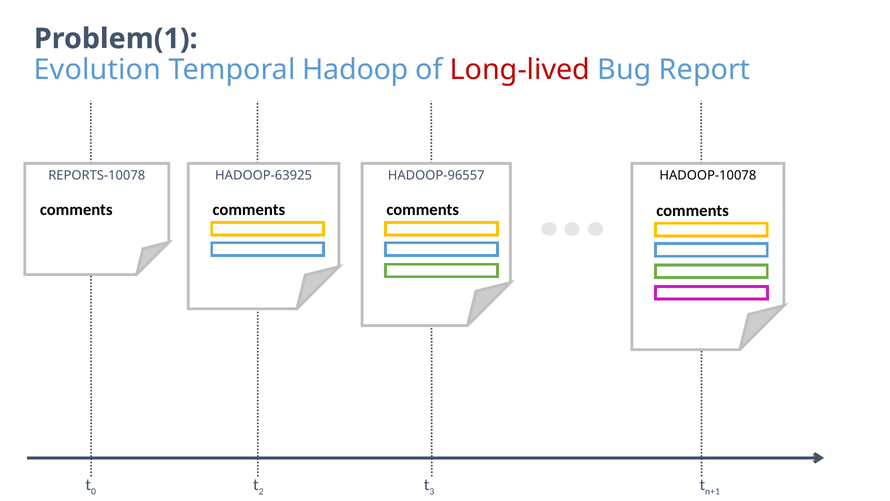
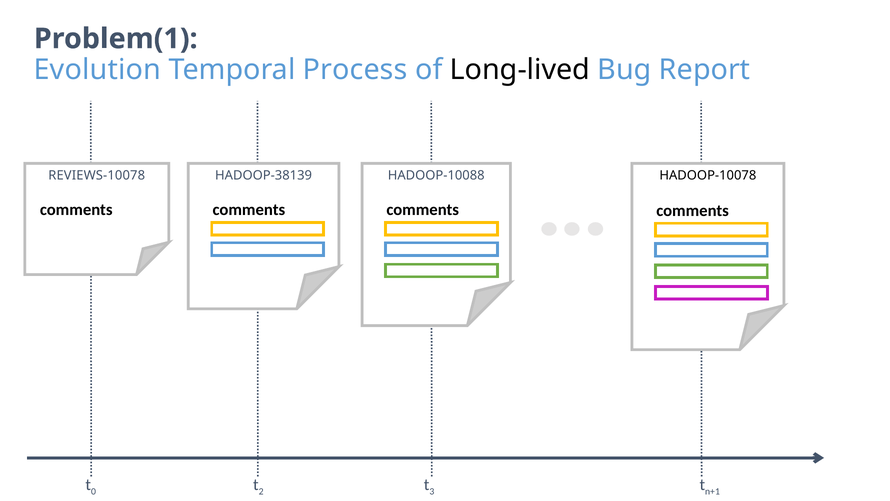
Hadoop: Hadoop -> Process (355, 70)
Long-lived colour: red -> black (520, 70)
REPORTS-10078: REPORTS-10078 -> REVIEWS-10078 (97, 175)
HADOOP-63925: HADOOP-63925 -> HADOOP-38139 (264, 175)
HADOOP-96557: HADOOP-96557 -> HADOOP-10088 (436, 175)
